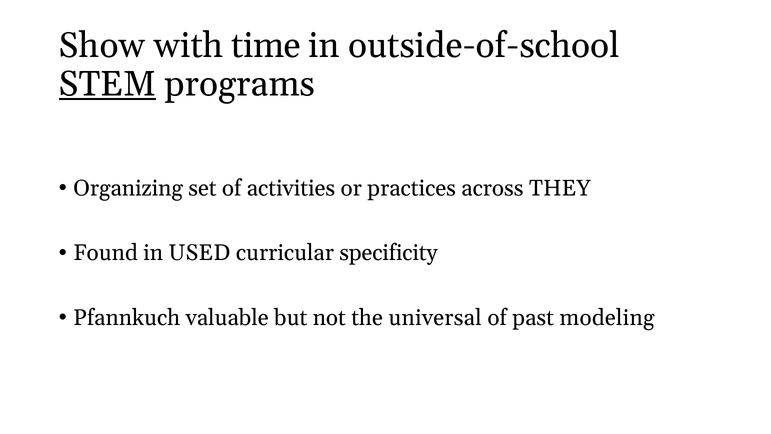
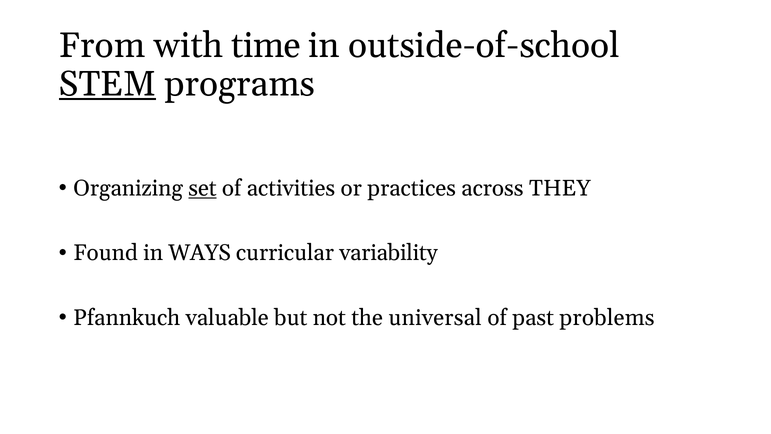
Show: Show -> From (102, 46)
set underline: none -> present (202, 188)
USED: USED -> WAYS (200, 253)
specificity: specificity -> variability (388, 253)
modeling: modeling -> problems (607, 318)
